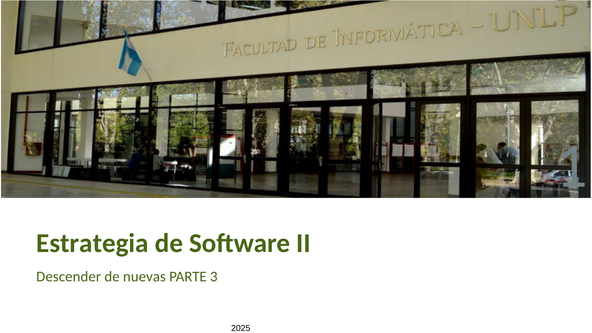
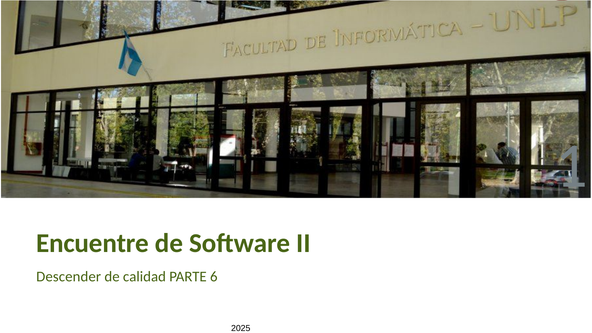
Estrategia: Estrategia -> Encuentre (93, 243)
nuevas: nuevas -> calidad (144, 277)
3: 3 -> 6 (214, 277)
